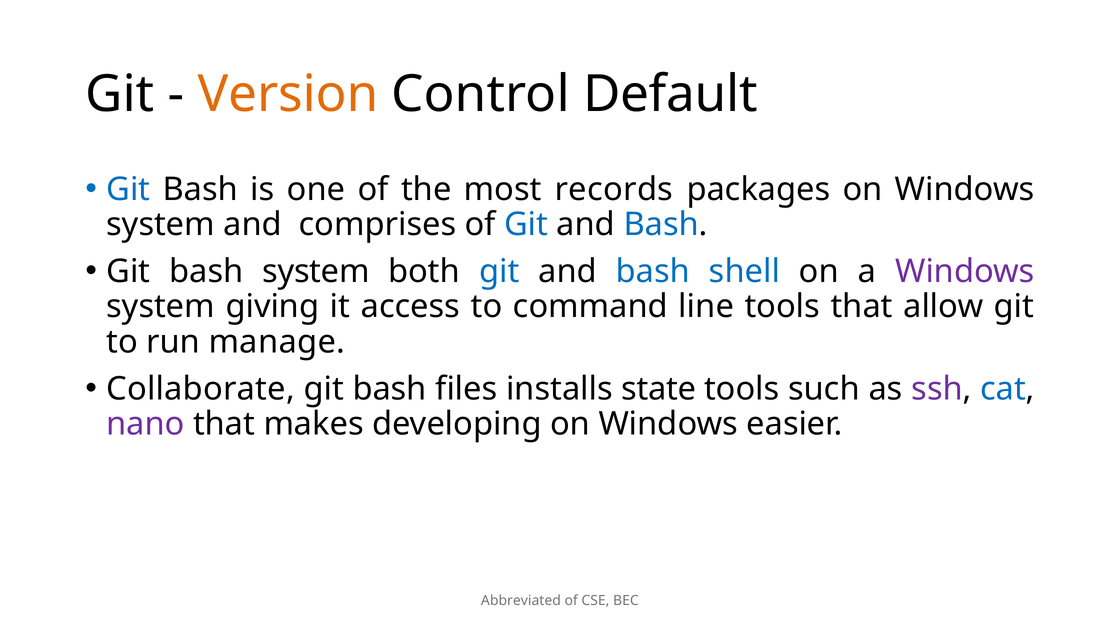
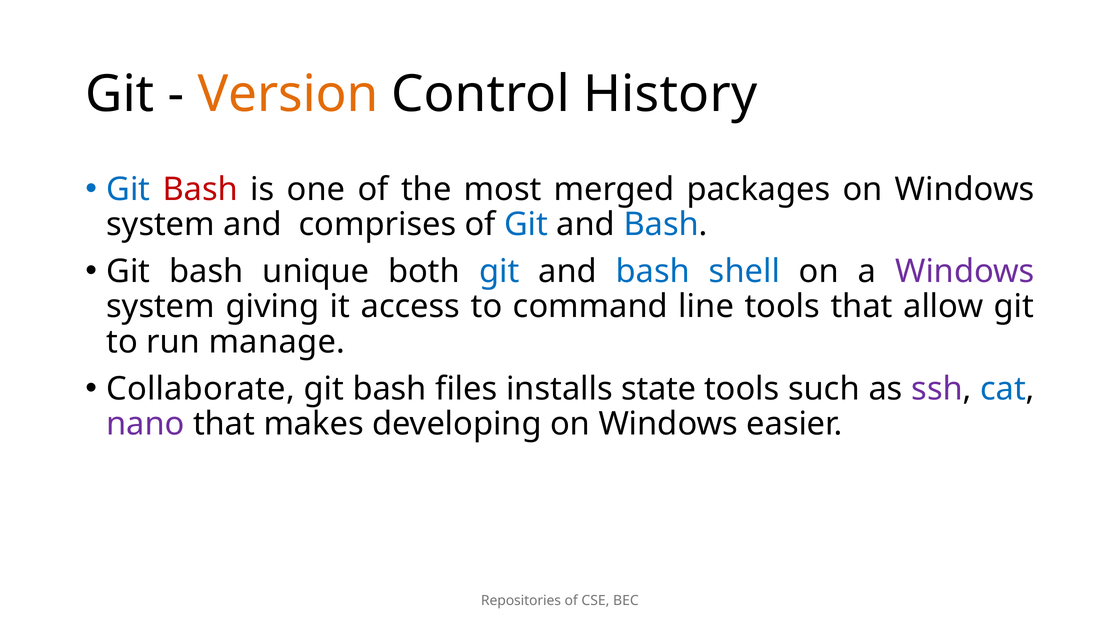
Default: Default -> History (670, 94)
Bash colour: black -> red (200, 189)
records: records -> merged (614, 189)
bash system: system -> unique (316, 271)
Abbreviated: Abbreviated -> Repositories (521, 601)
